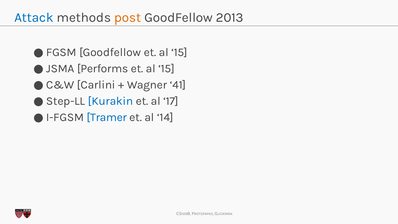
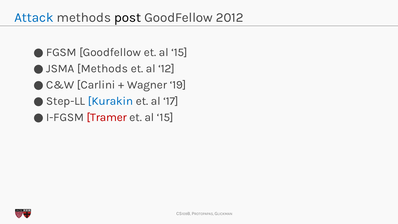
post colour: orange -> black (128, 17)
2013: 2013 -> 2012 (230, 17)
Performs: Performs -> Methods (103, 69)
15: 15 -> 12 (166, 69)
41: 41 -> 19 (178, 85)
Tramer colour: blue -> red (107, 117)
14: 14 -> 15 (165, 117)
